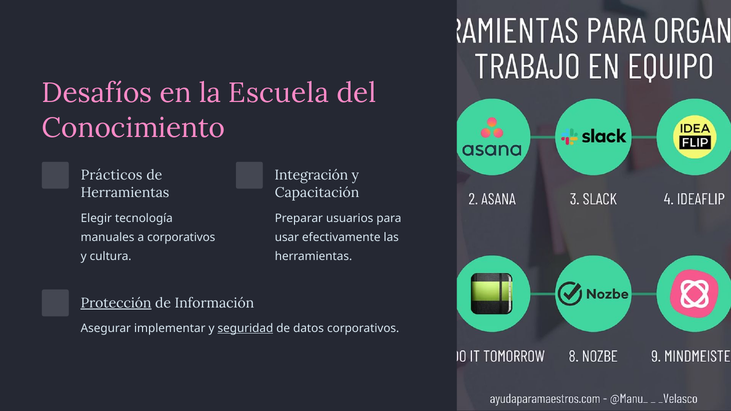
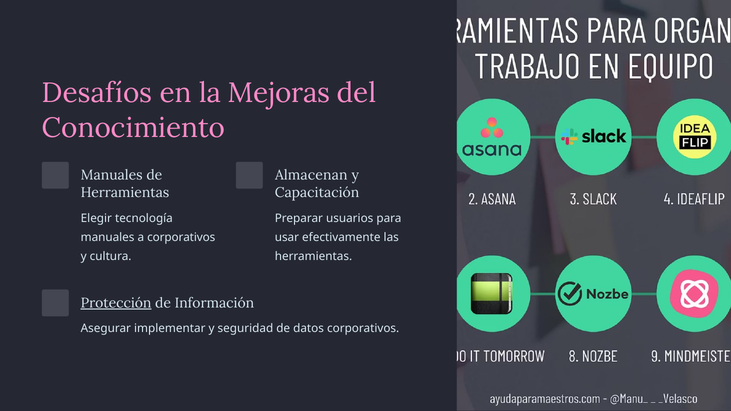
Escuela: Escuela -> Mejoras (279, 93)
Prácticos: Prácticos -> Manuales (112, 175)
Integración: Integración -> Almacenan (311, 175)
seguridad underline: present -> none (245, 328)
